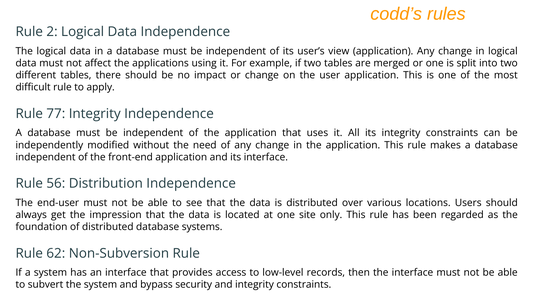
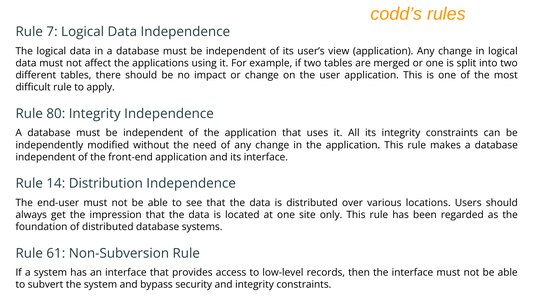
2: 2 -> 7 (52, 32)
77: 77 -> 80 (56, 114)
56: 56 -> 14 (56, 184)
62: 62 -> 61 (56, 253)
